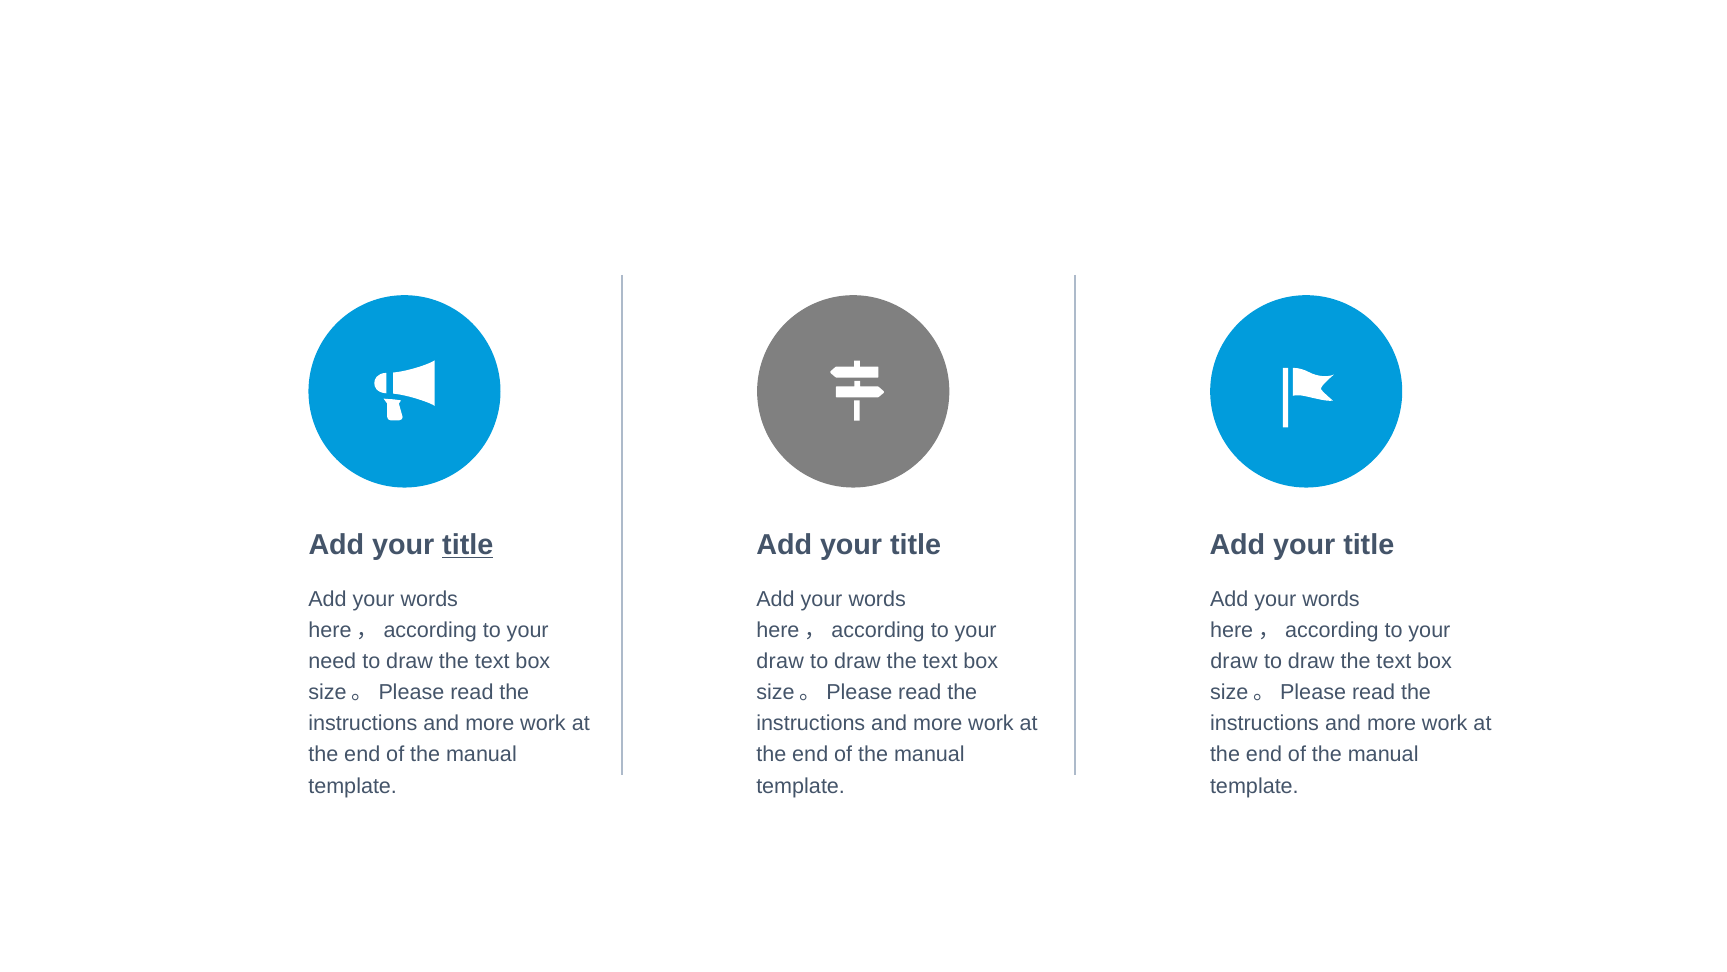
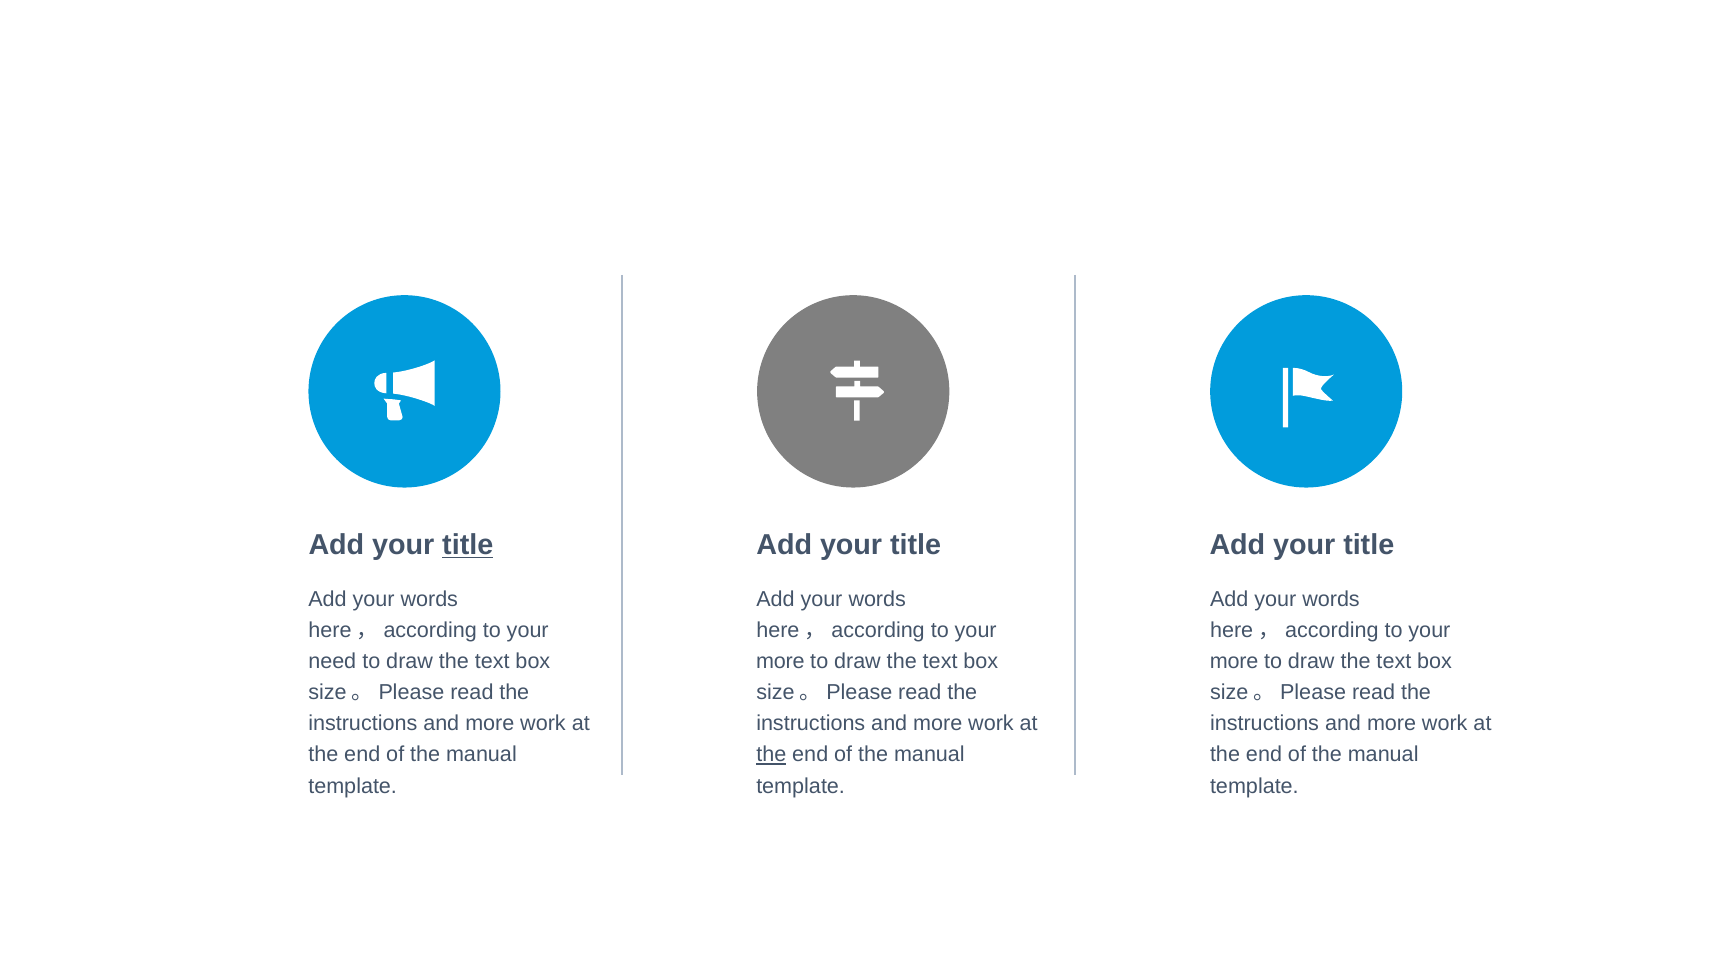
draw: draw -> more (780, 661)
draw: draw -> more (1234, 661)
the underline: none -> present (771, 754)
